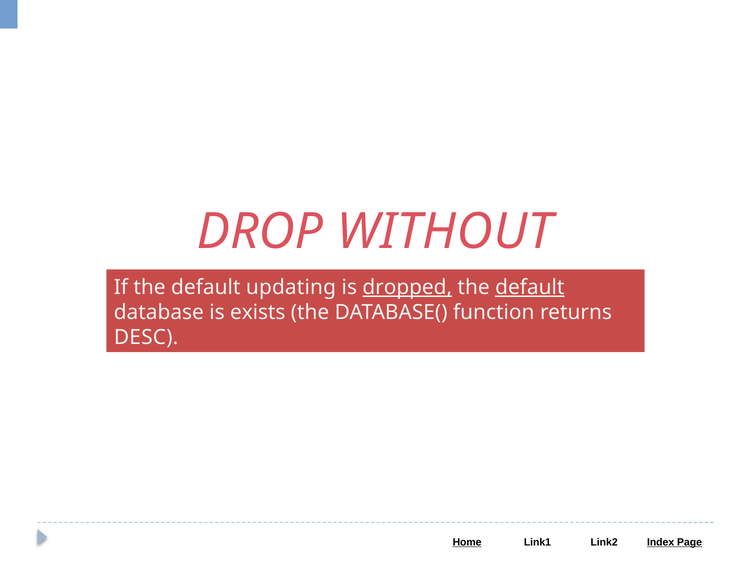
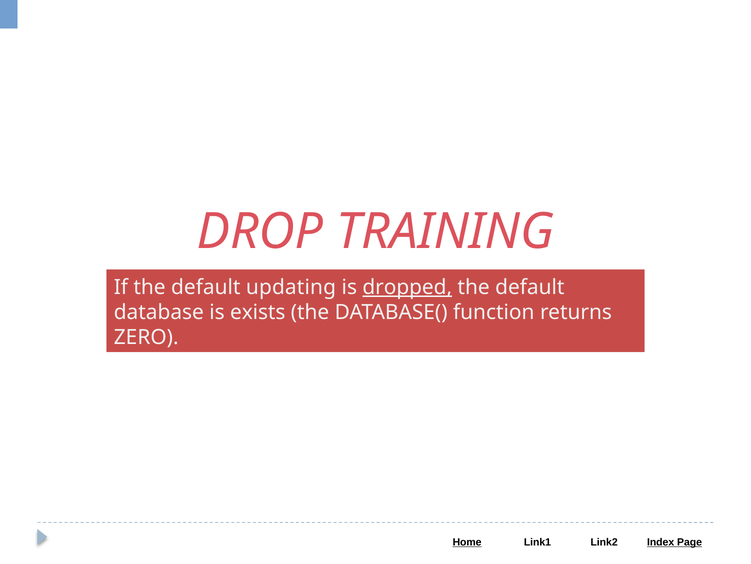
WITHOUT: WITHOUT -> TRAINING (445, 231)
default underline: present -> none (530, 287)
DESC: DESC -> ZERO (146, 337)
